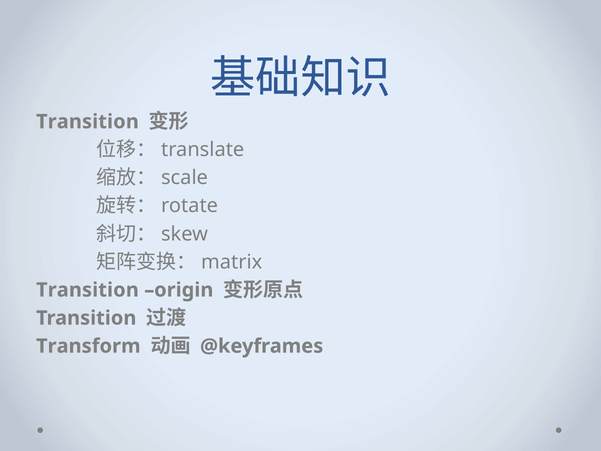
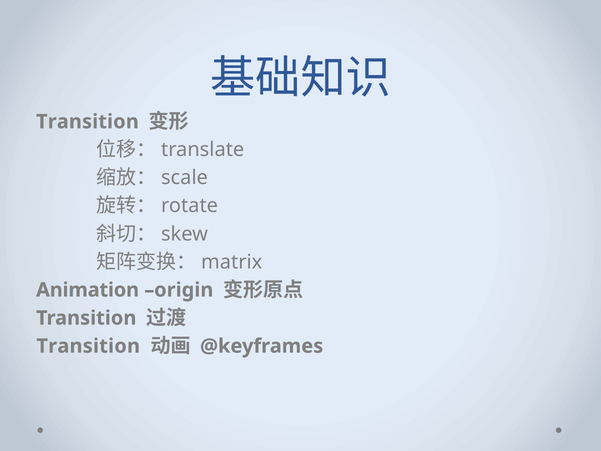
Transition: Transition -> Animation (88, 290)
Transform: Transform -> Transition (88, 346)
